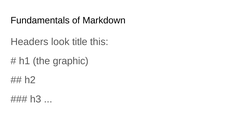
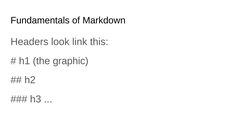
title: title -> link (80, 42)
